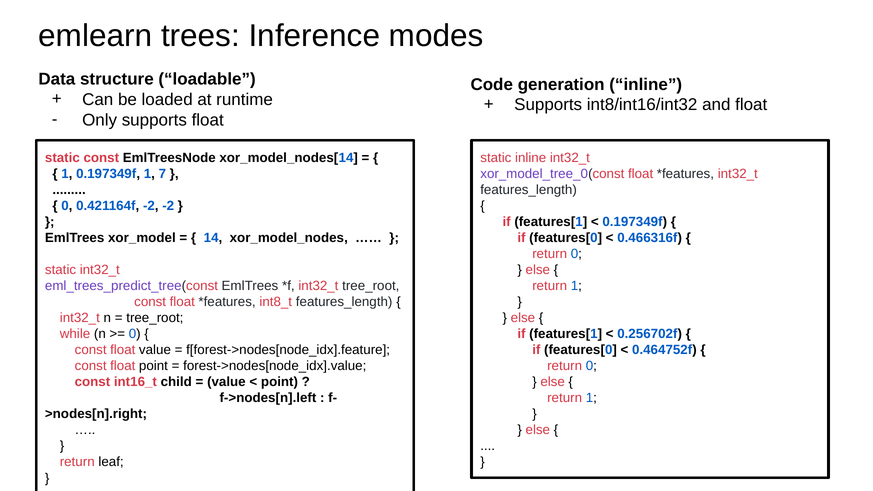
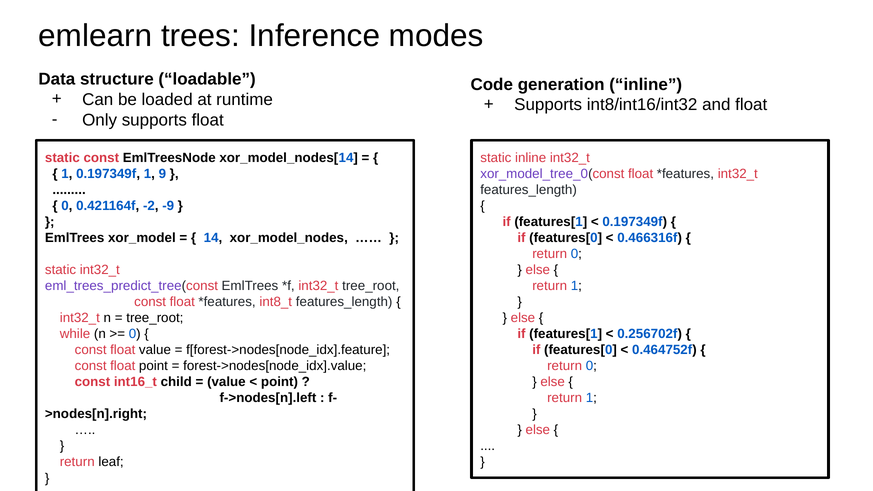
7: 7 -> 9 (162, 174)
-2 -2: -2 -> -9 (168, 206)
